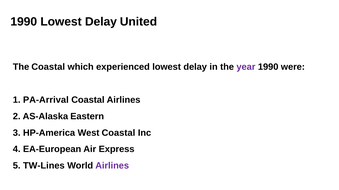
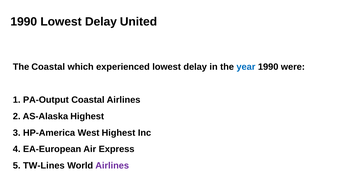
year colour: purple -> blue (246, 67)
PA-Arrival: PA-Arrival -> PA-Output (46, 100)
AS-Alaska Eastern: Eastern -> Highest (87, 117)
West Coastal: Coastal -> Highest (118, 133)
